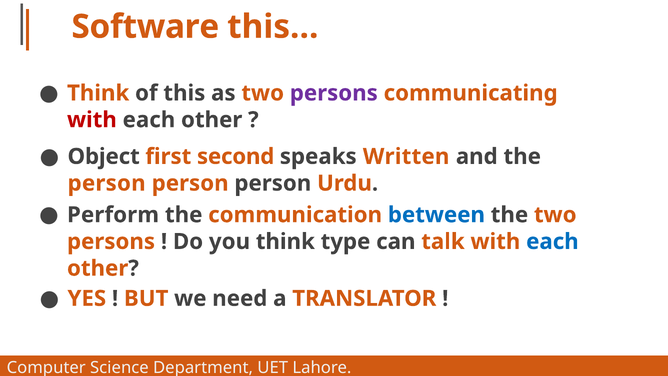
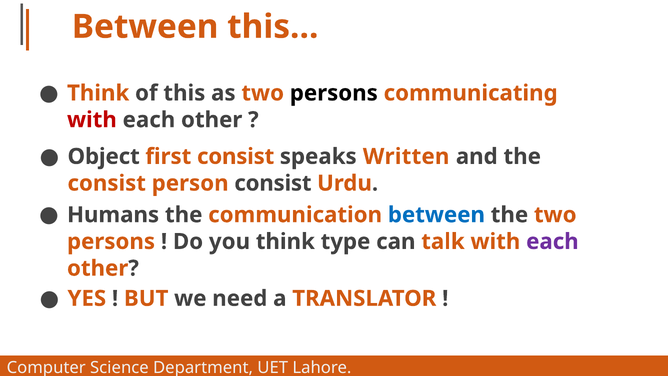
Software: Software -> Between (145, 27)
persons colour: purple -> black (334, 93)
first second: second -> consist (236, 156)
person: person -> consist (107, 183)
person: person -> consist (273, 183)
Perform: Perform -> Humans (113, 215)
each colour: blue -> purple (552, 241)
